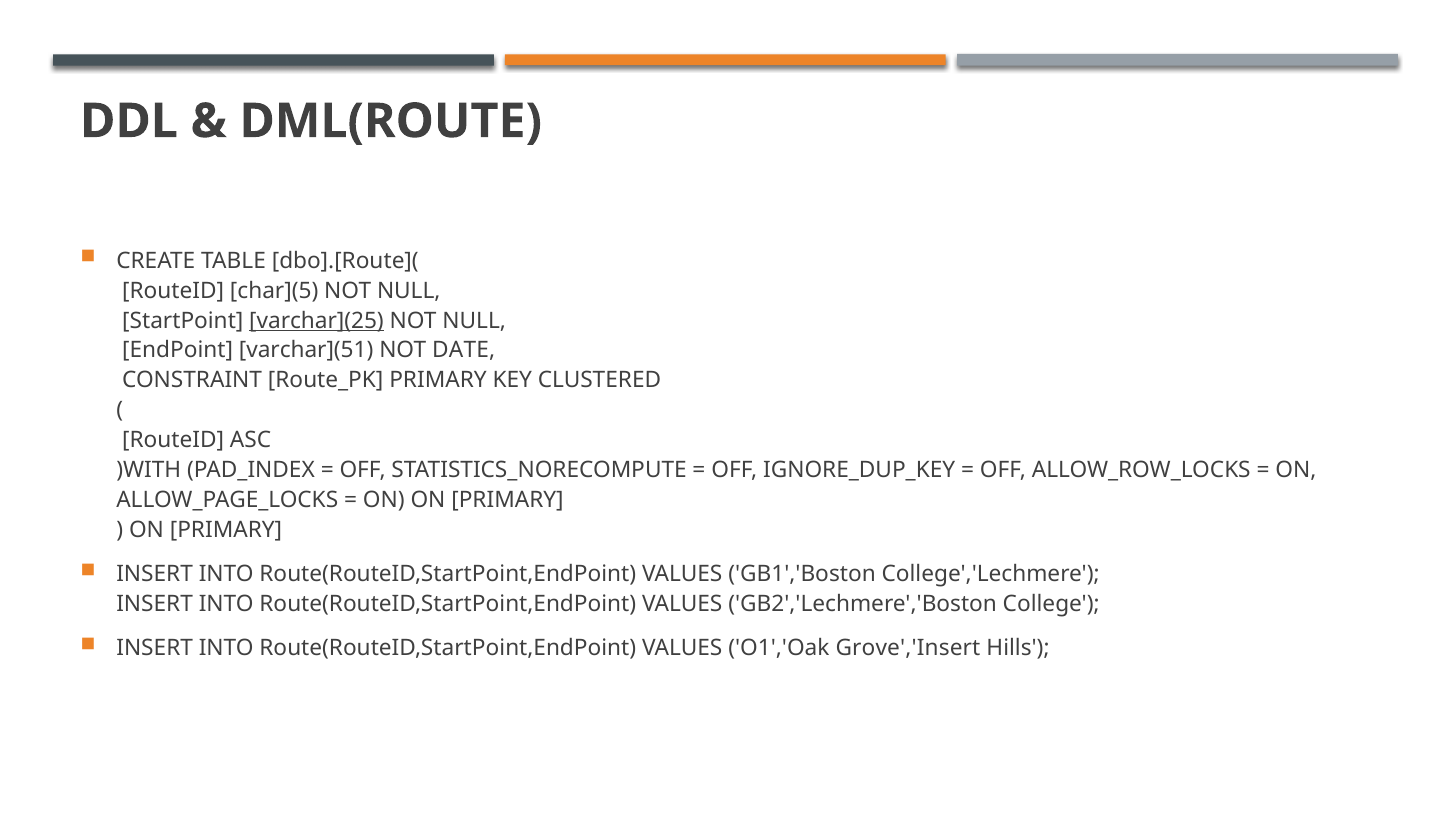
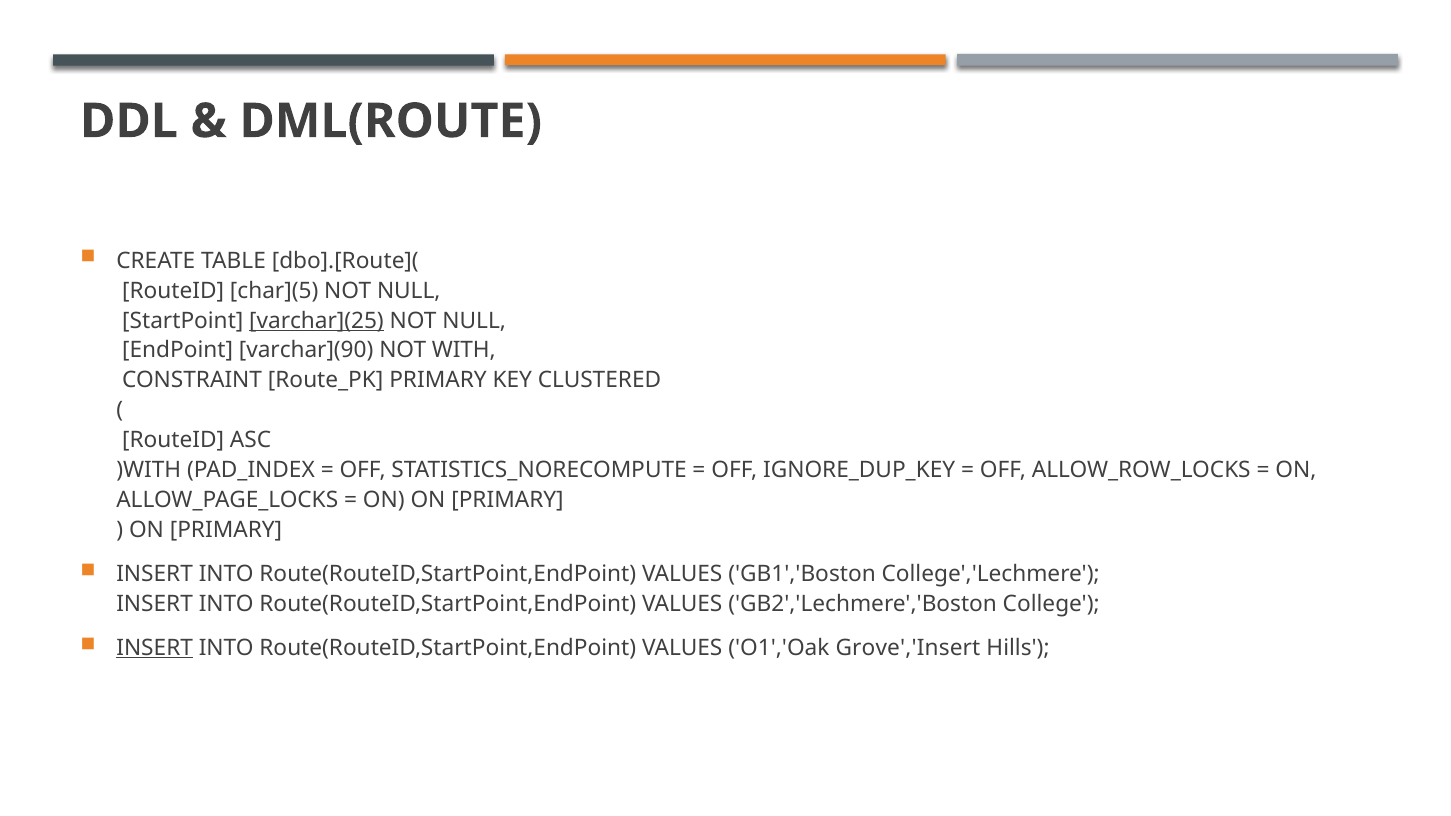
varchar](51: varchar](51 -> varchar](90 (306, 351)
DATE: DATE -> WITH (464, 351)
INSERT underline: none -> present (155, 648)
